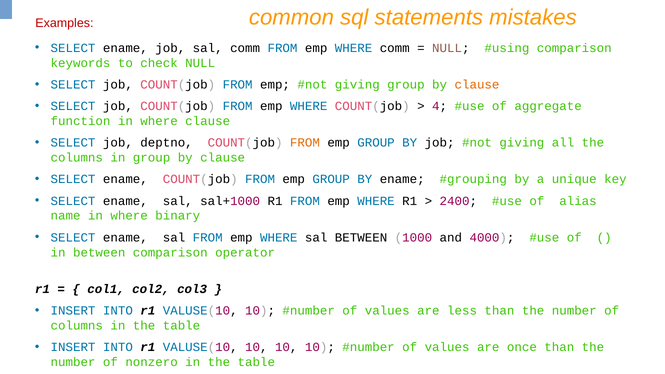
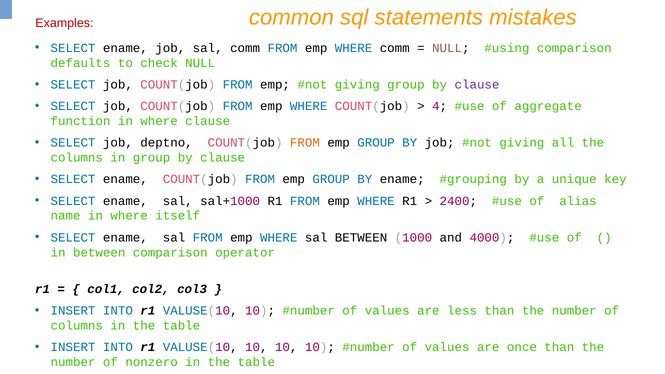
keywords: keywords -> defaults (81, 63)
clause colour: orange -> purple (477, 85)
binary: binary -> itself (178, 216)
